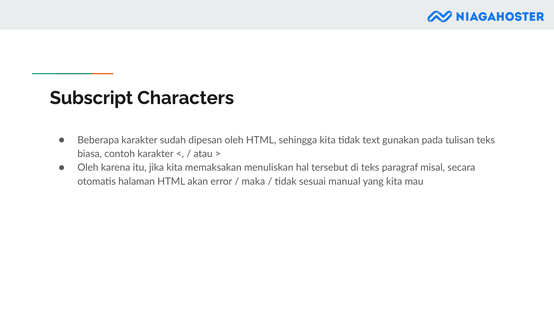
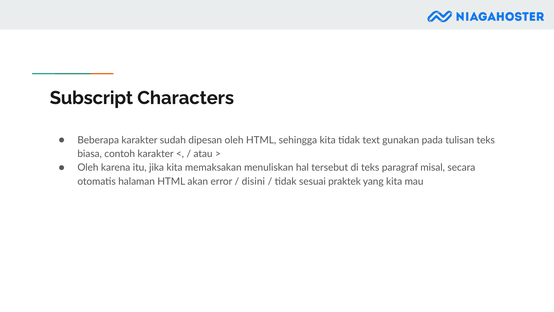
maka: maka -> disini (253, 181)
manual: manual -> praktek (345, 181)
